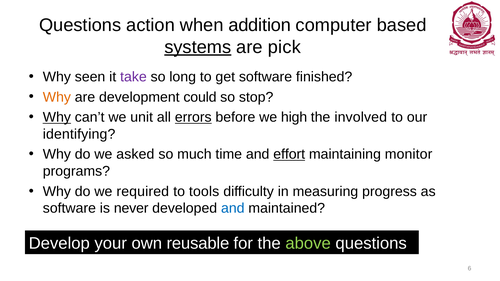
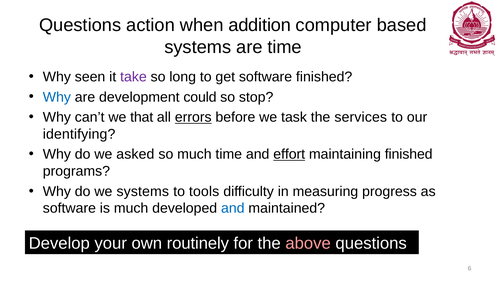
systems underline: present -> none (198, 47)
are pick: pick -> time (285, 47)
Why colour: orange -> blue (57, 97)
Why underline: present -> none (57, 117)
unit: unit -> that (142, 117)
high: high -> task (294, 117)
involved: involved -> services (361, 117)
maintaining monitor: monitor -> finished (409, 155)
we required: required -> systems (143, 192)
is never: never -> much (131, 209)
reusable: reusable -> routinely (198, 244)
above colour: light green -> pink (308, 244)
